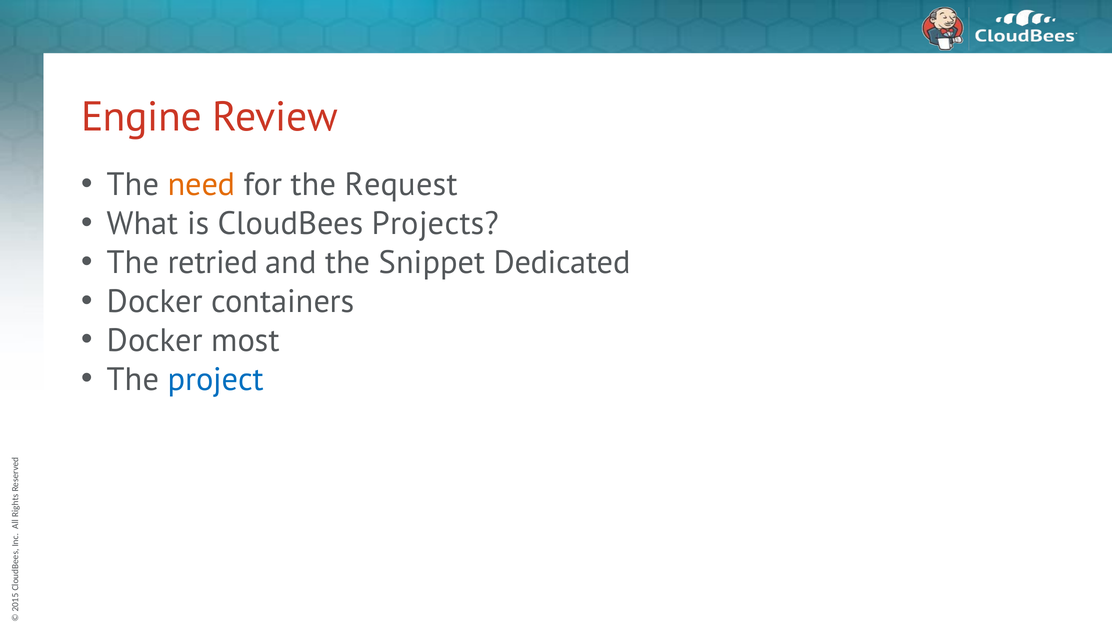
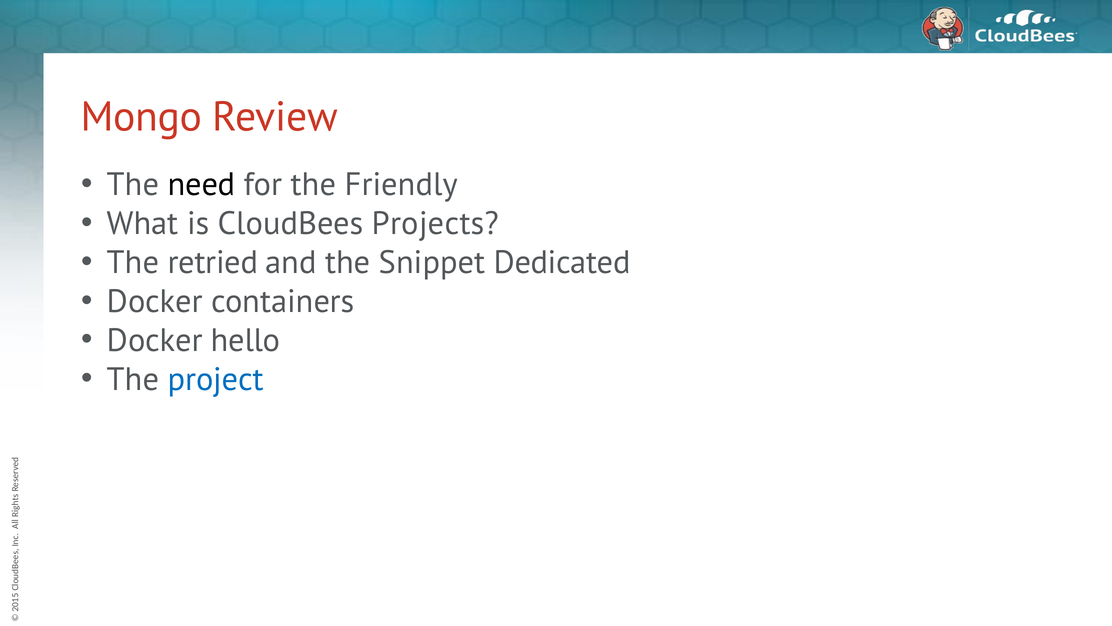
Engine: Engine -> Mongo (141, 117)
need colour: orange -> black (202, 184)
Request: Request -> Friendly (401, 184)
most: most -> hello (246, 340)
